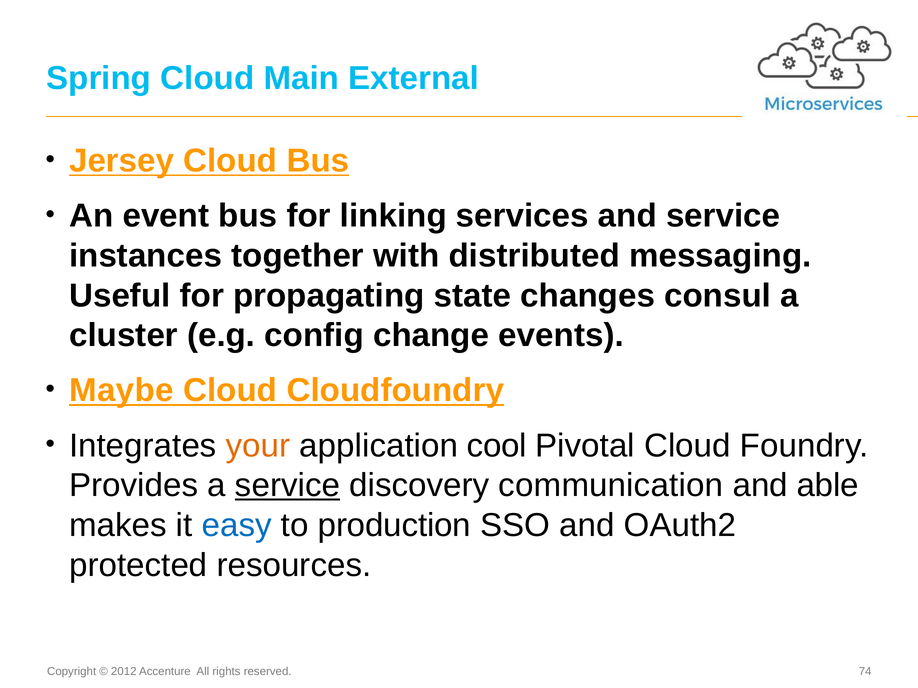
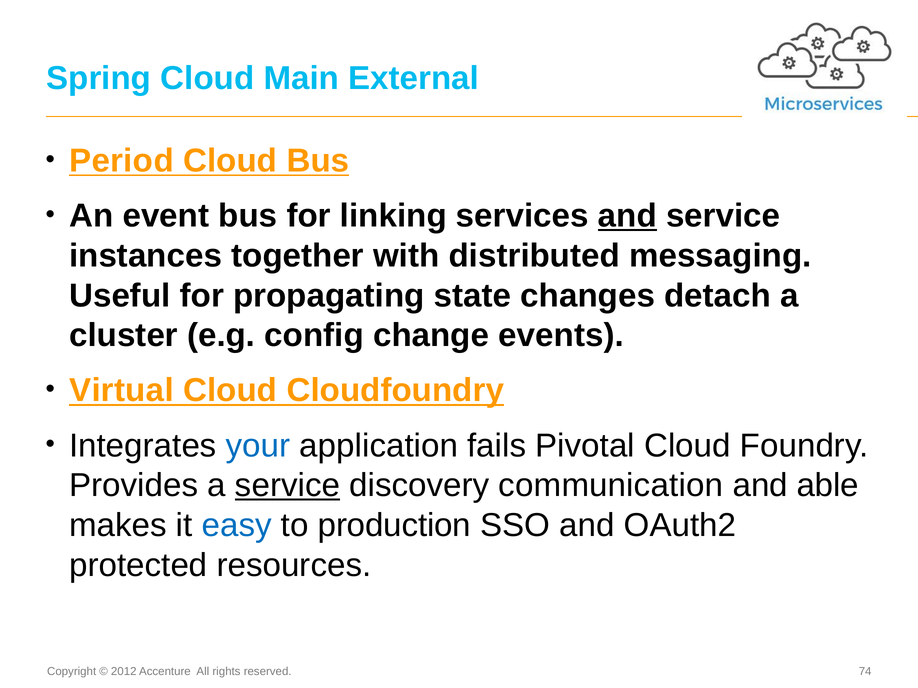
Jersey: Jersey -> Period (121, 161)
and underline: none -> present (627, 216)
consul: consul -> detach (718, 296)
Maybe: Maybe -> Virtual (121, 391)
your colour: orange -> blue (258, 446)
cool: cool -> fails (497, 446)
